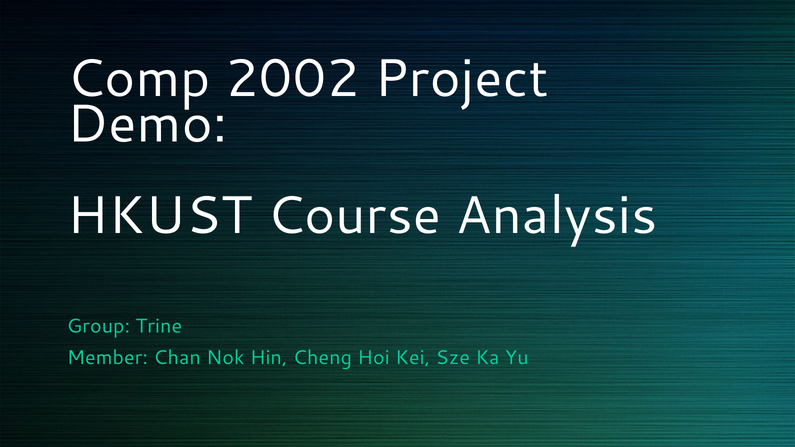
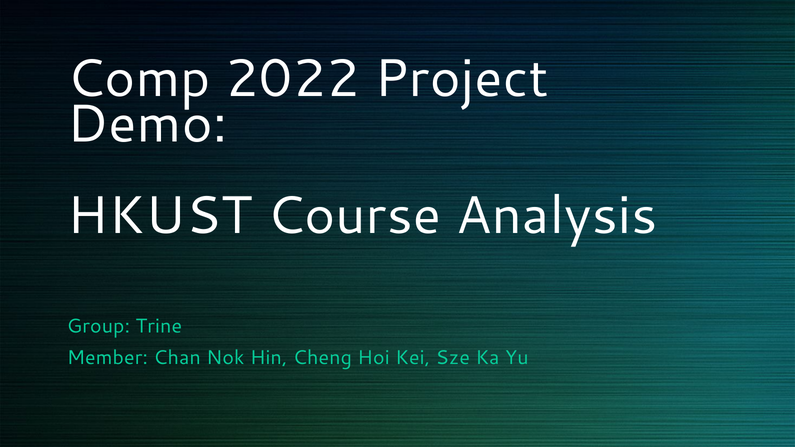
2002: 2002 -> 2022 (293, 79)
